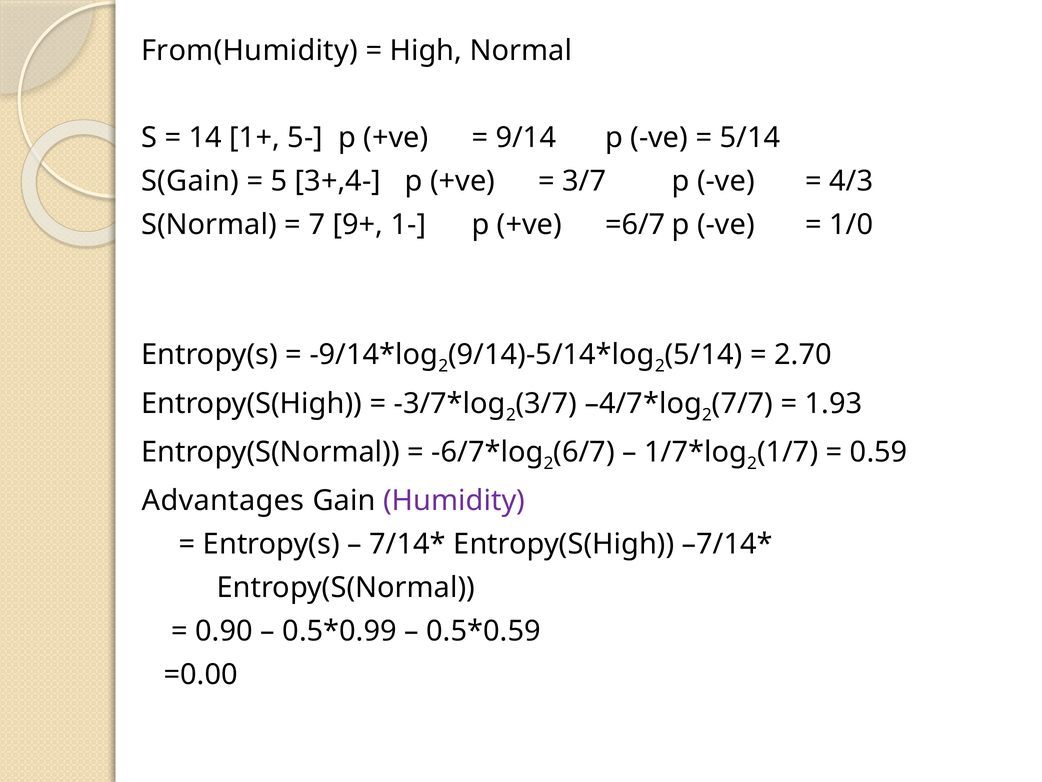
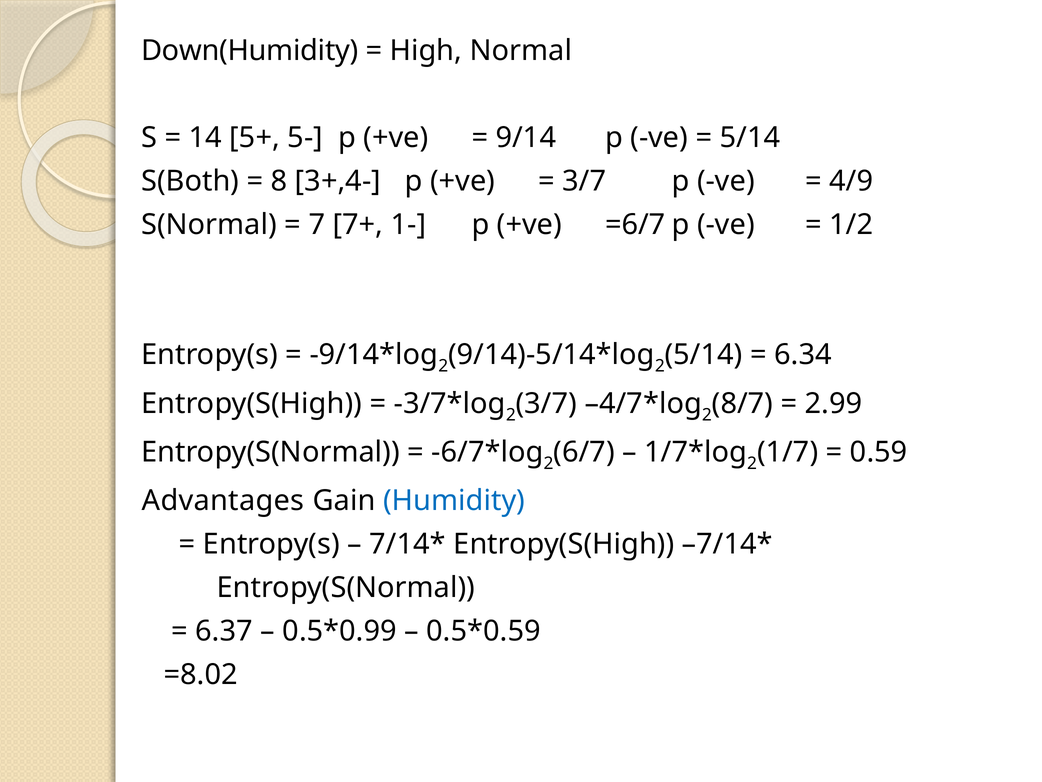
From(Humidity: From(Humidity -> Down(Humidity (250, 51)
1+: 1+ -> 5+ (255, 137)
S(Gain: S(Gain -> S(Both (190, 181)
5: 5 -> 8 (279, 181)
4/3: 4/3 -> 4/9 (851, 181)
9+: 9+ -> 7+ (358, 224)
1/0: 1/0 -> 1/2 (851, 224)
2.70: 2.70 -> 6.34 (803, 355)
7/7: 7/7 -> 8/7 (742, 403)
1.93: 1.93 -> 2.99 (834, 403)
Humidity colour: purple -> blue (454, 500)
0.90: 0.90 -> 6.37 (224, 631)
=0.00: =0.00 -> =8.02 (201, 674)
